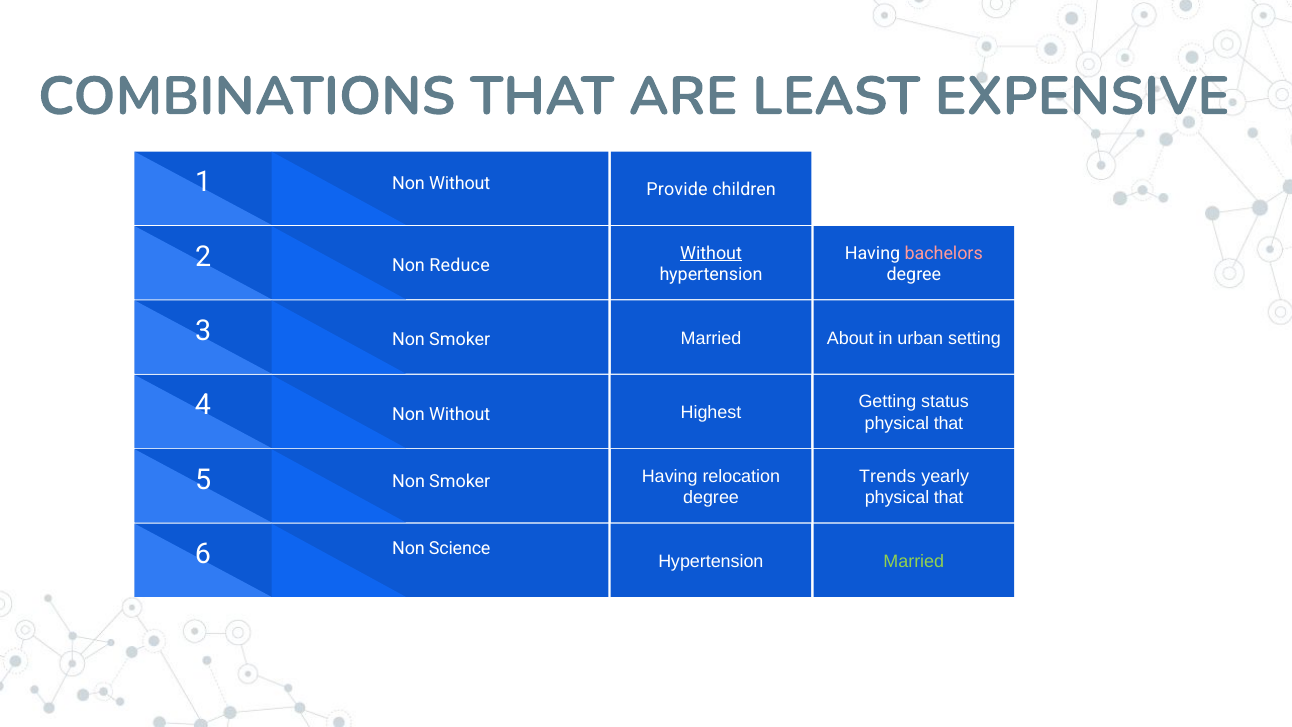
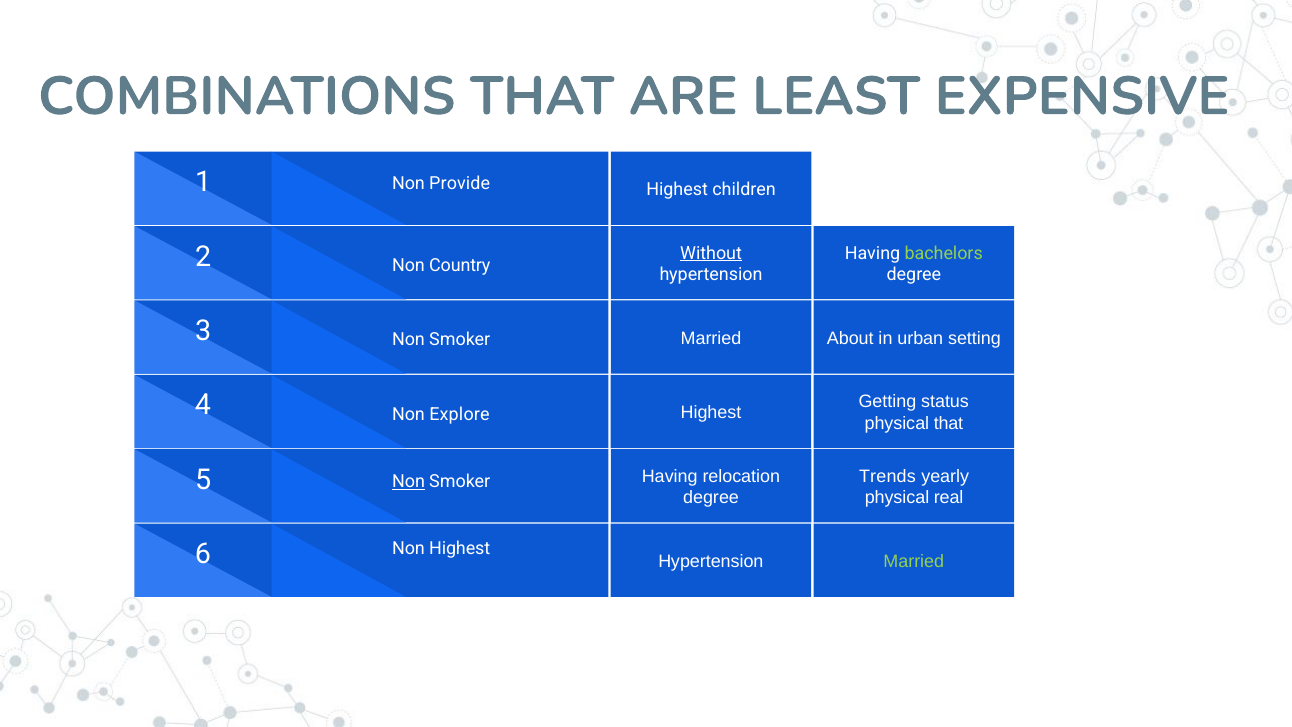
1 Non Without: Without -> Provide (460, 184)
Provide: Provide -> Highest (677, 189)
Reduce: Reduce -> Country (460, 265)
bachelors colour: pink -> light green (944, 253)
4 Non Without: Without -> Explore (460, 414)
Non underline: none -> present (409, 481)
that: that -> real (949, 498)
Non Science: Science -> Highest (460, 548)
